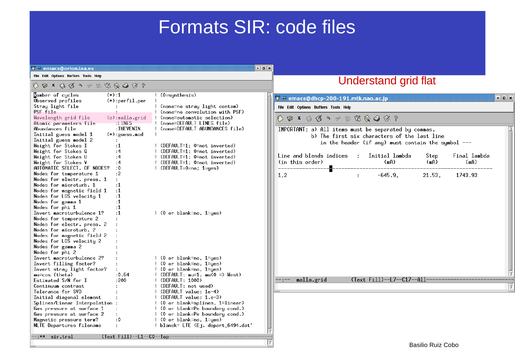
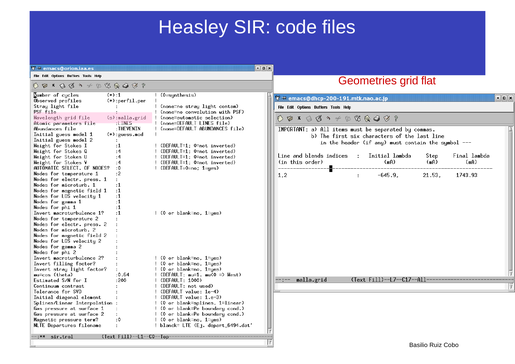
Formats: Formats -> Heasley (193, 27)
Understand: Understand -> Geometries (368, 81)
